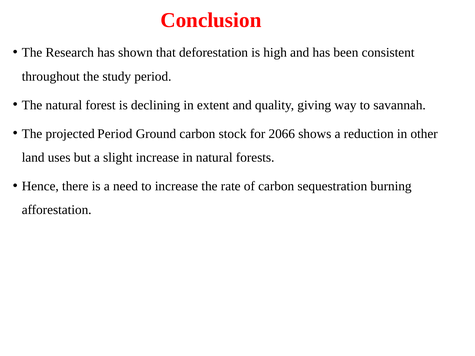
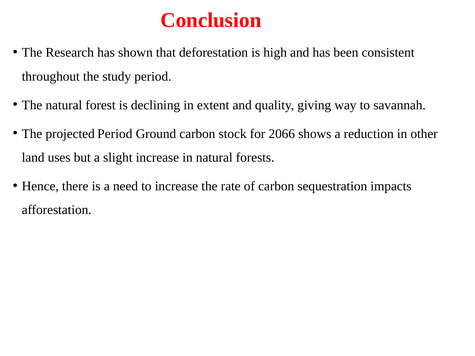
burning: burning -> impacts (391, 186)
